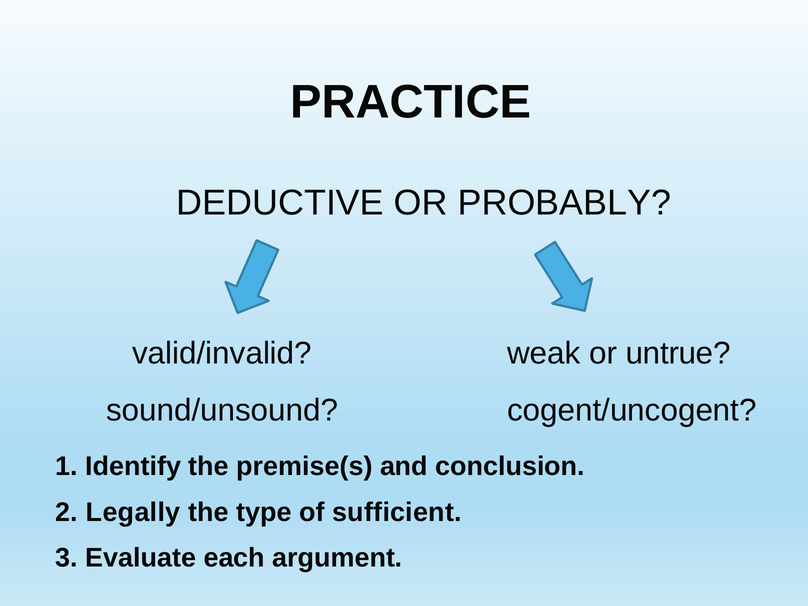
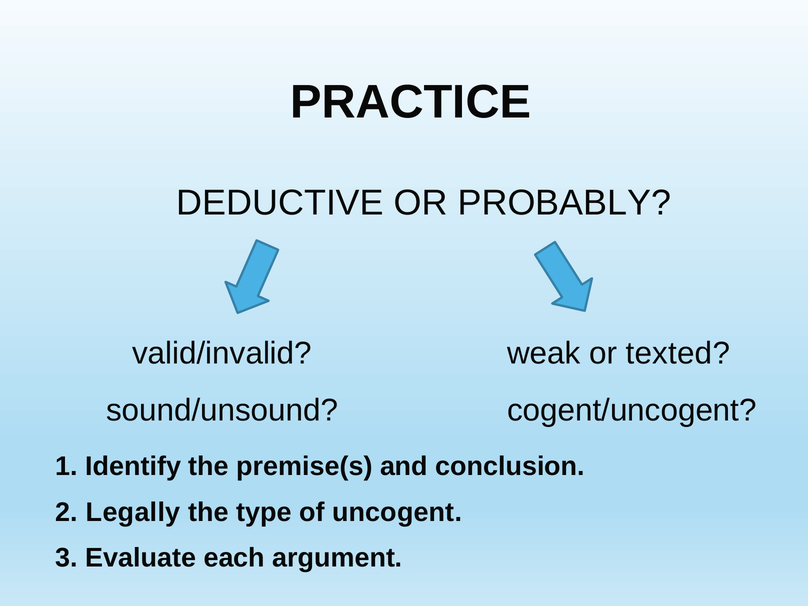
untrue: untrue -> texted (678, 354)
sufficient: sufficient -> uncogent (397, 512)
